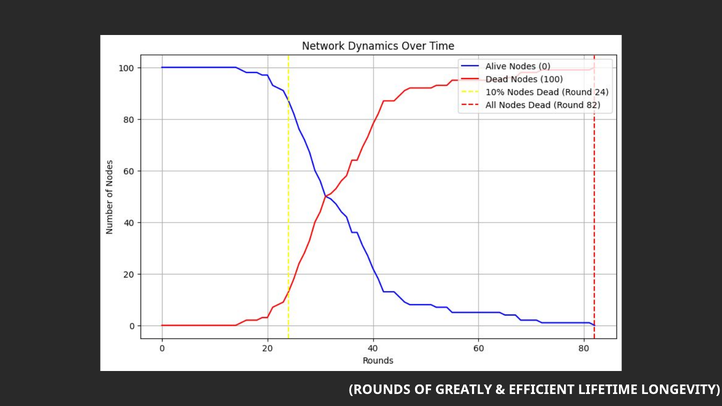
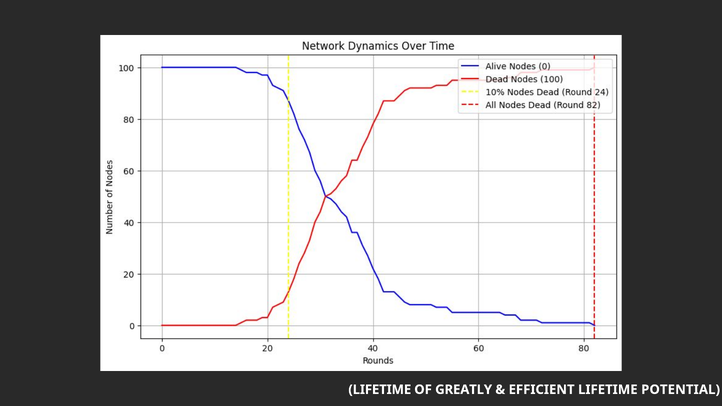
ROUNDS: ROUNDS -> LIFETIME (380, 390)
LONGEVITY: LONGEVITY -> POTENTIAL (681, 390)
